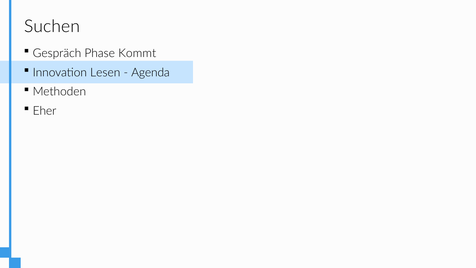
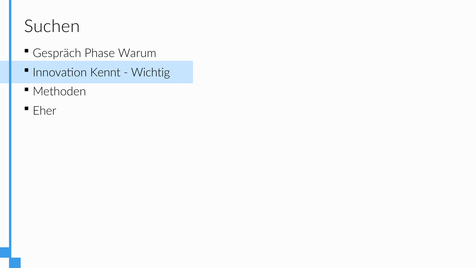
Kommt: Kommt -> Warum (137, 53)
Lesen: Lesen -> Kennt (105, 72)
Agenda: Agenda -> Wichtig (151, 72)
